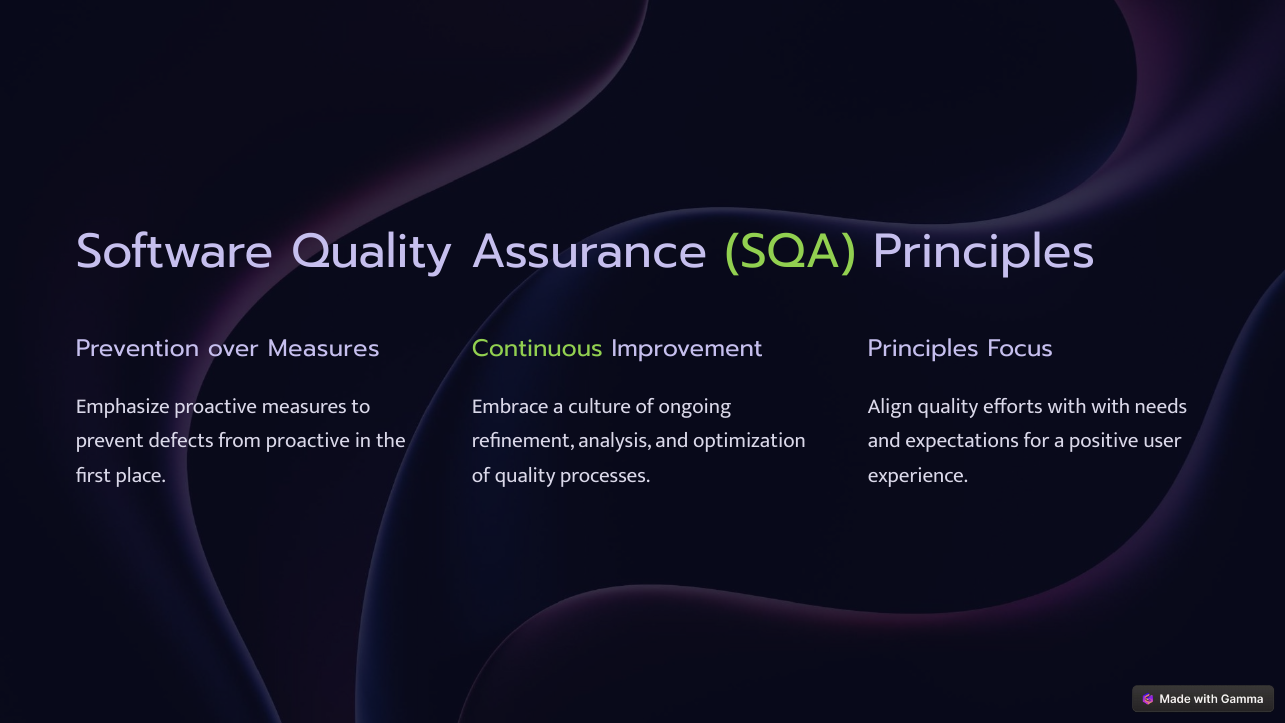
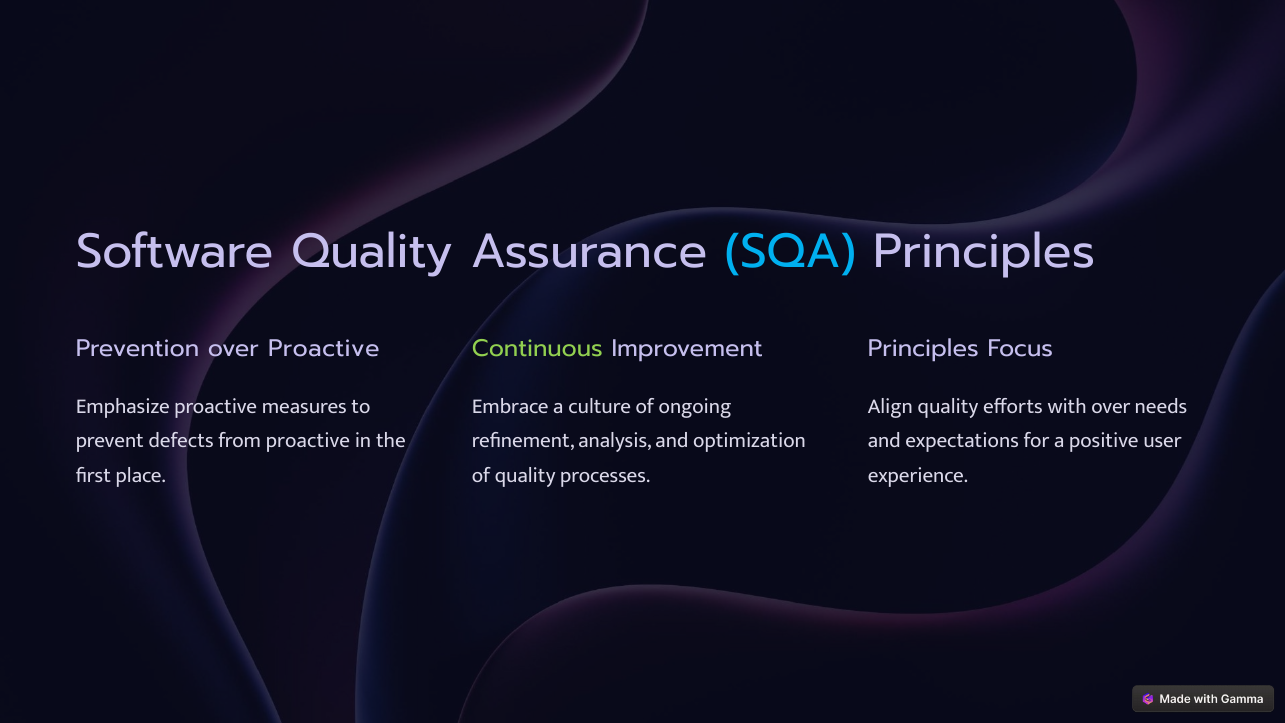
SQA colour: light green -> light blue (790, 251)
over Measures: Measures -> Proactive (324, 348)
with with: with -> over (1111, 406)
